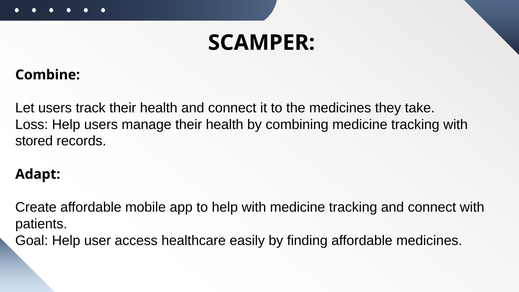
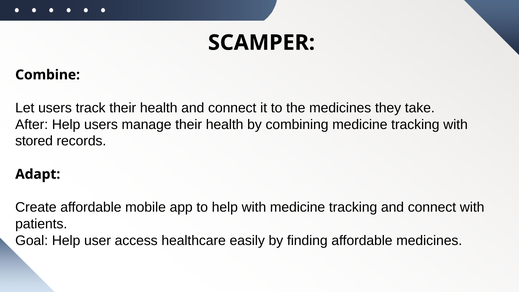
Loss: Loss -> After (32, 125)
